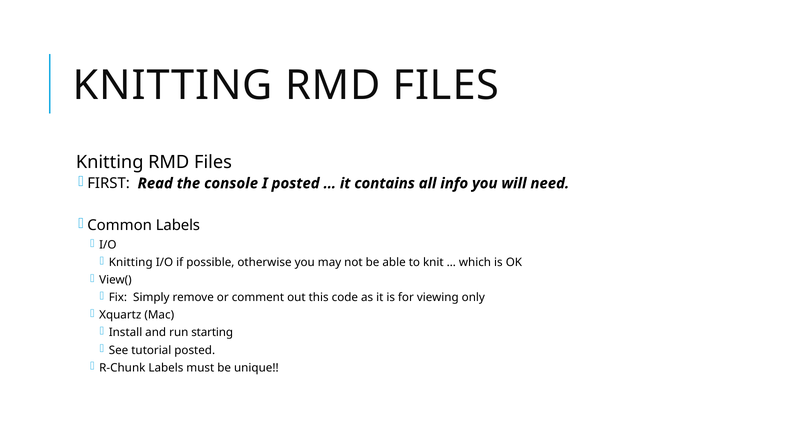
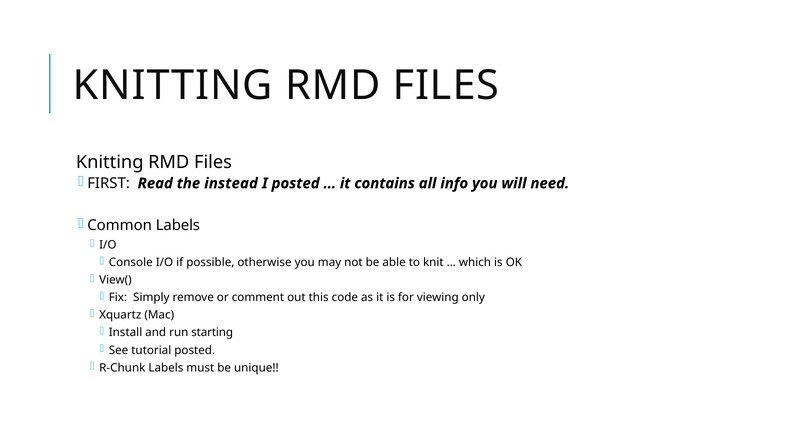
console: console -> instead (231, 183)
Knitting: Knitting -> Console (131, 263)
